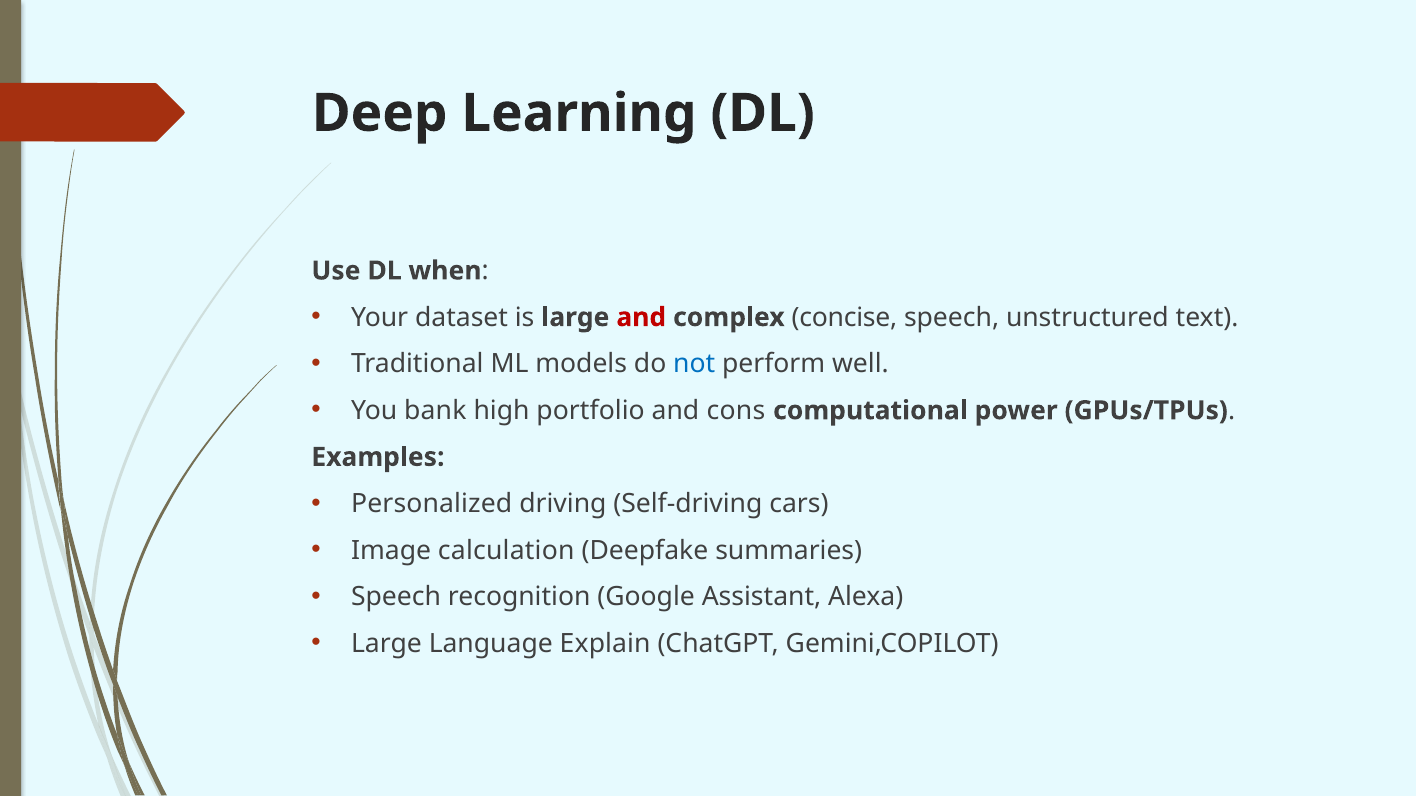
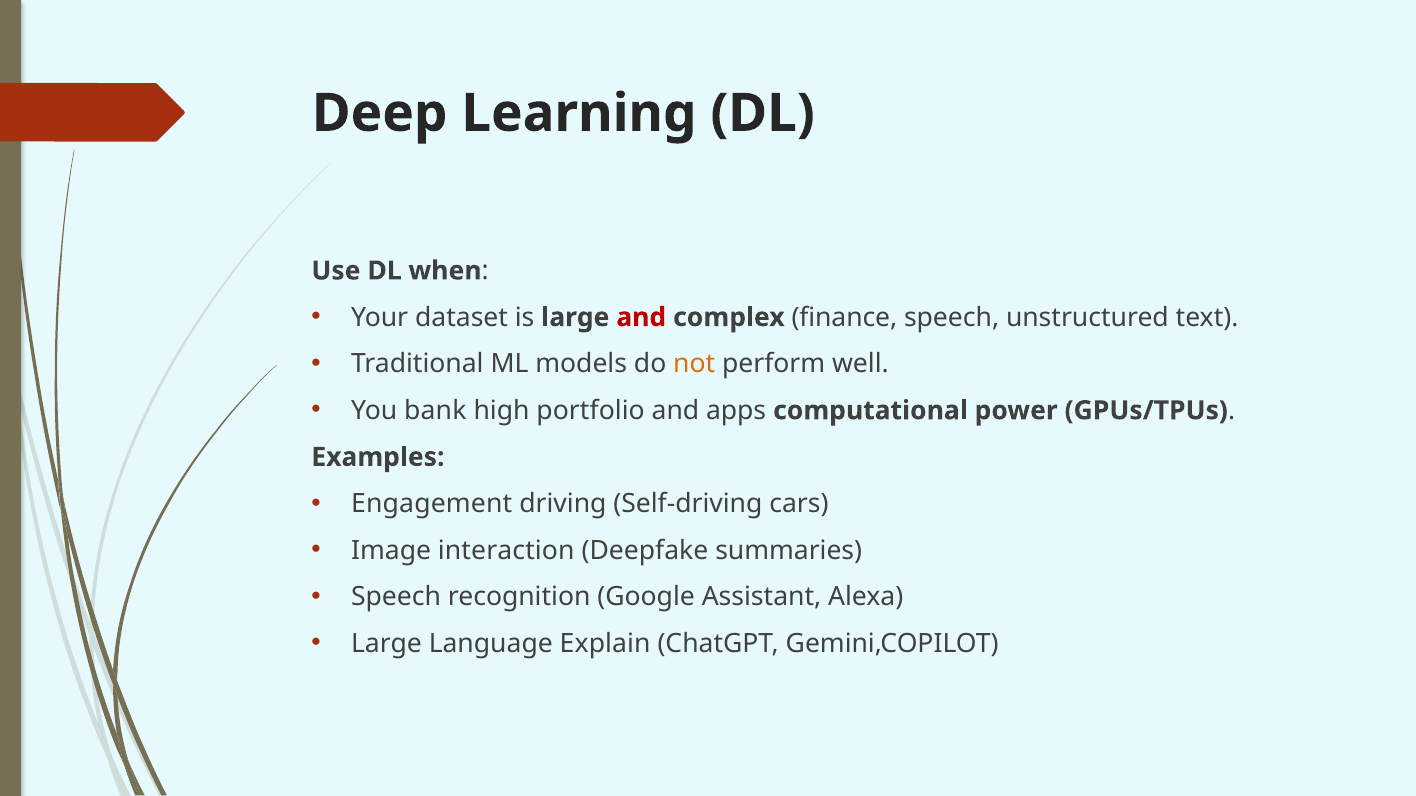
concise: concise -> finance (844, 318)
not colour: blue -> orange (694, 364)
cons: cons -> apps (736, 411)
Personalized: Personalized -> Engagement (432, 504)
calculation: calculation -> interaction (506, 551)
